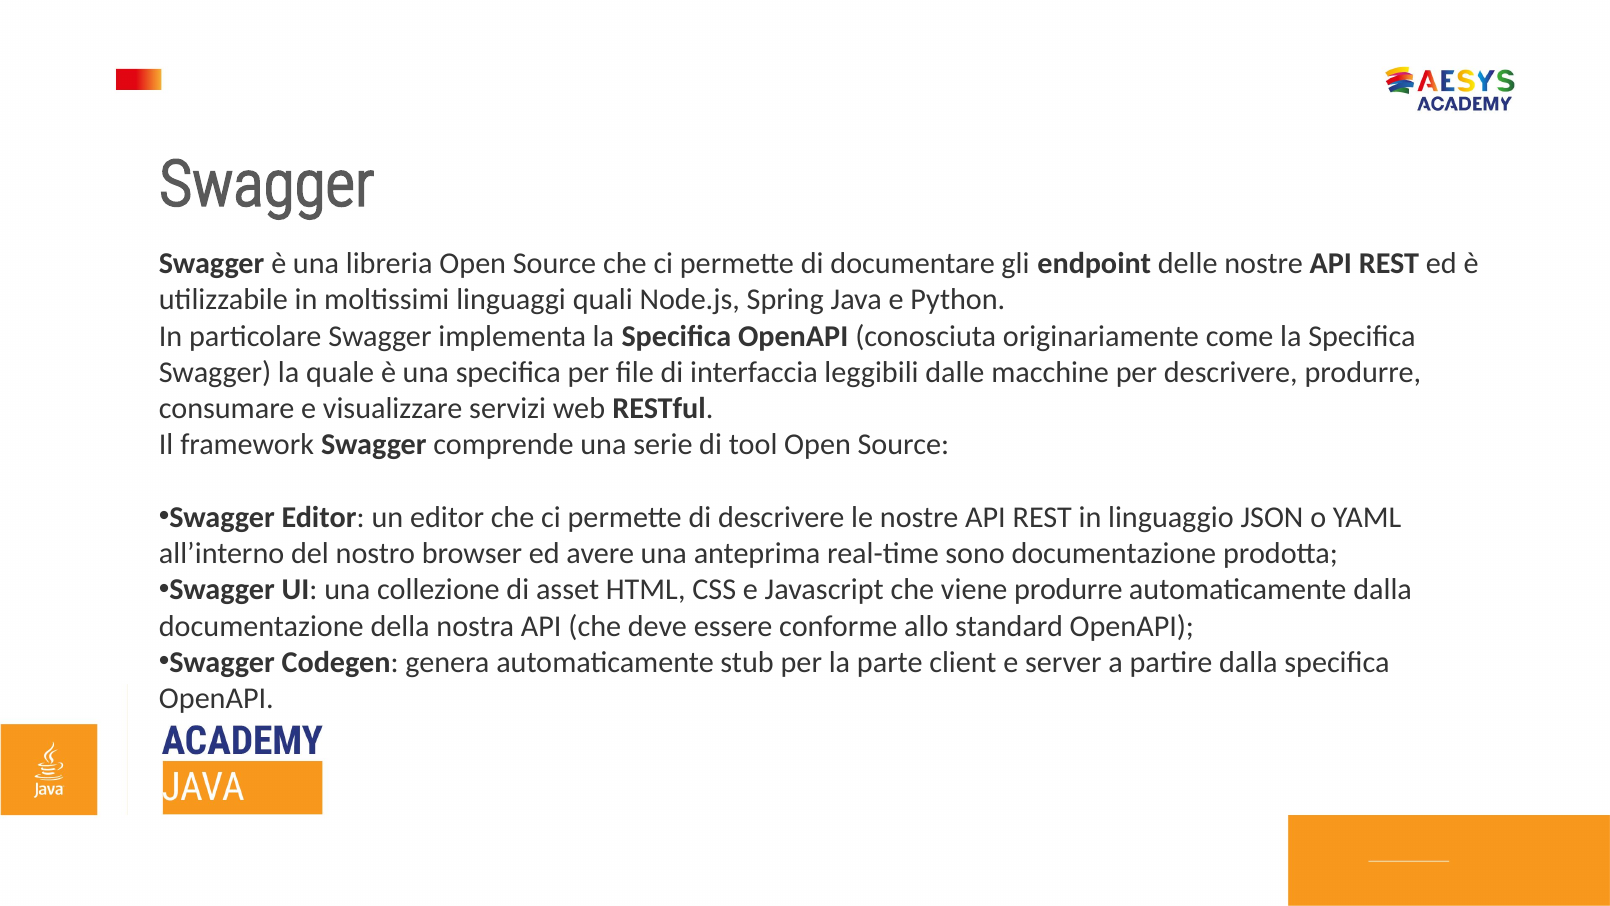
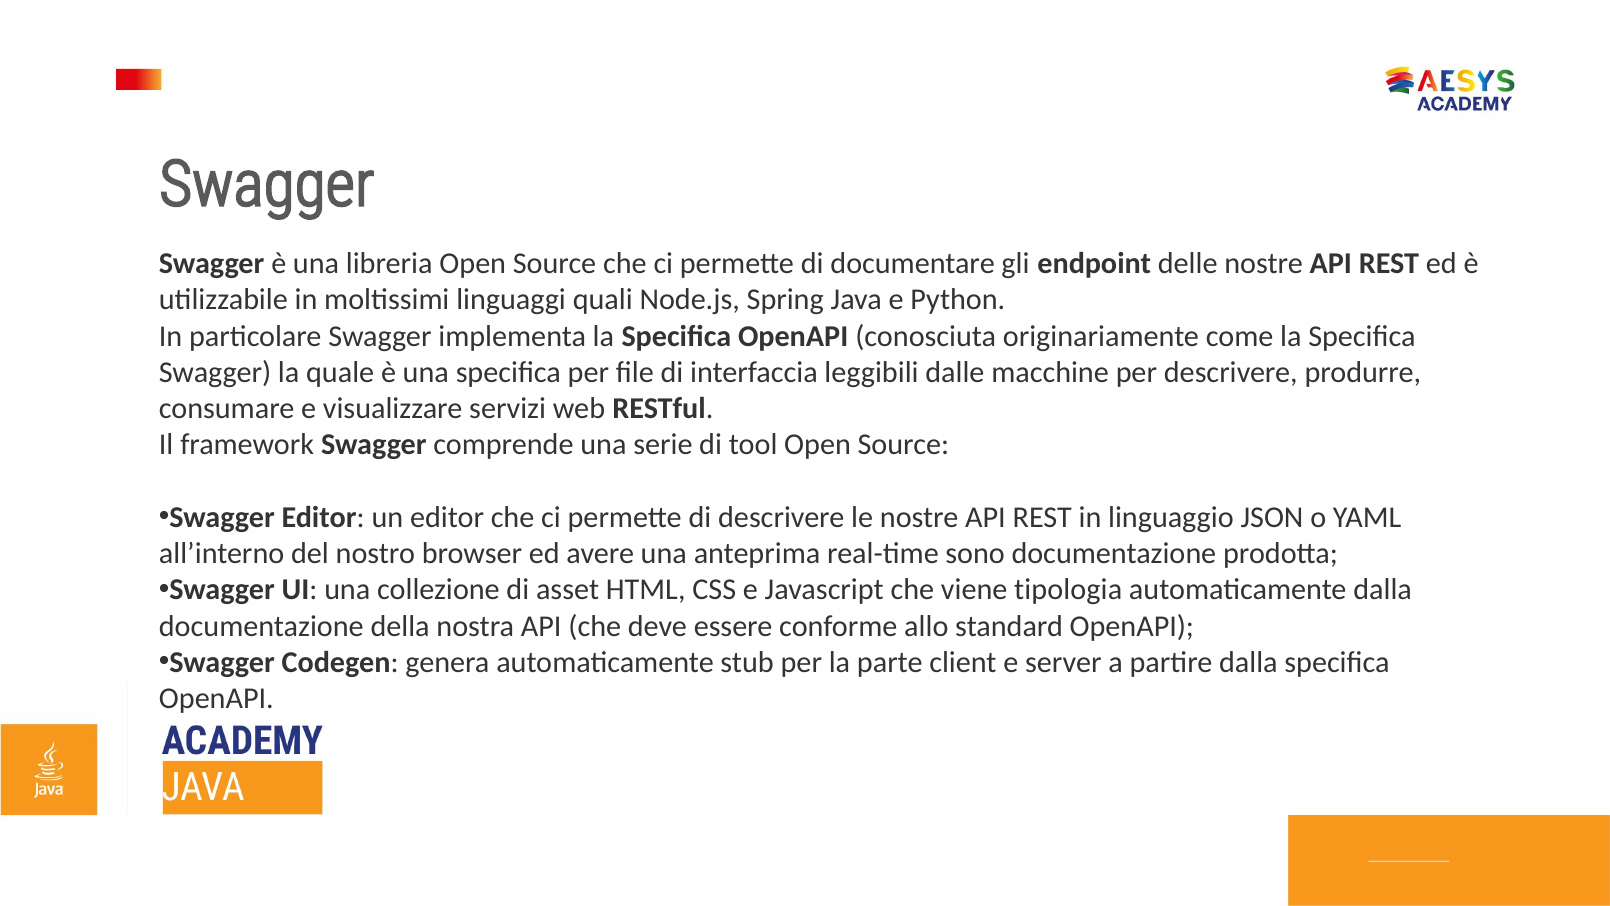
viene produrre: produrre -> tipologia (1068, 590)
